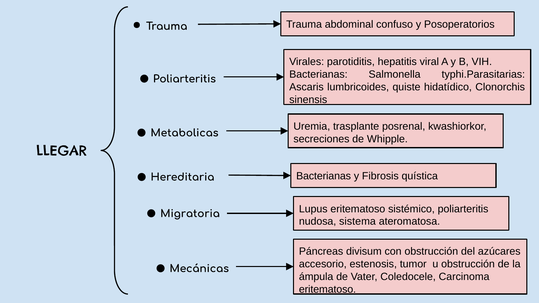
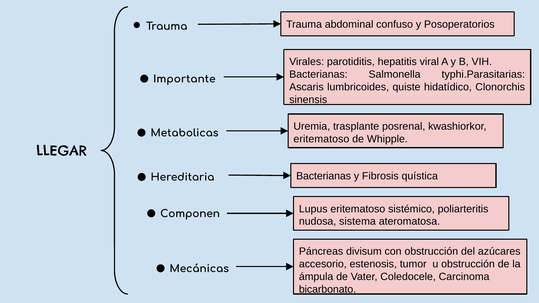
Poliarteritis: Poliarteritis -> Importante (184, 79)
secreciones: secreciones -> eritematoso (321, 139)
Migratoria: Migratoria -> Componen (190, 214)
eritematoso: eritematoso -> bicarbonato (328, 289)
